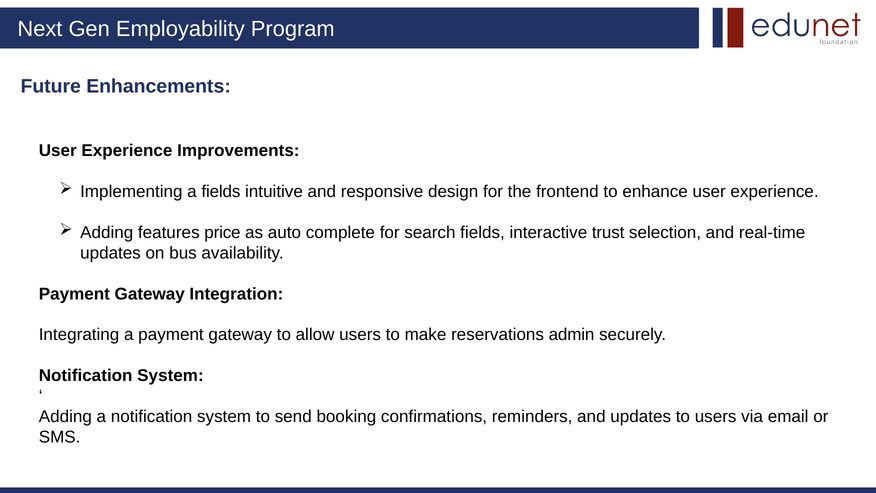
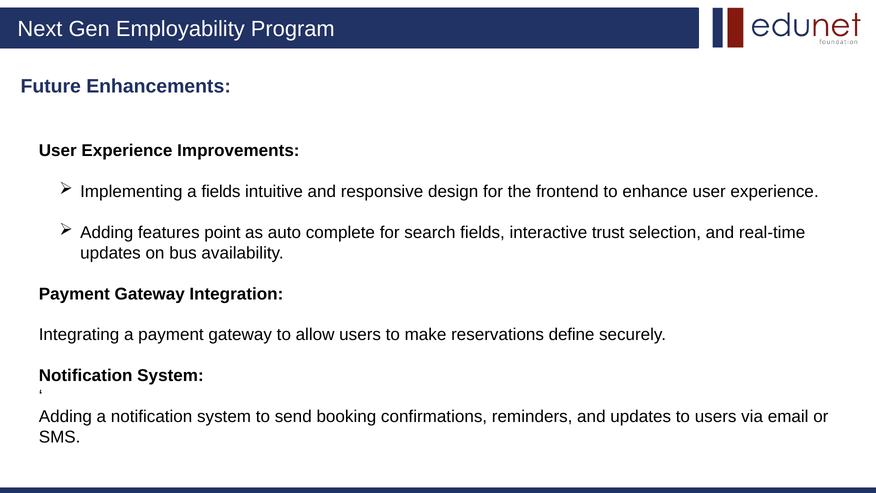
price: price -> point (222, 232)
admin: admin -> define (572, 335)
